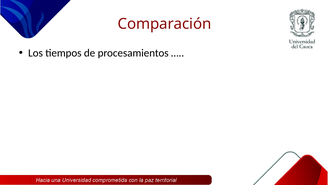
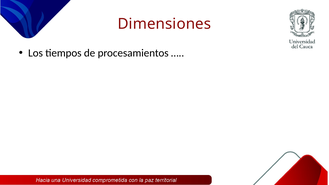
Comparación: Comparación -> Dimensiones (164, 24)
